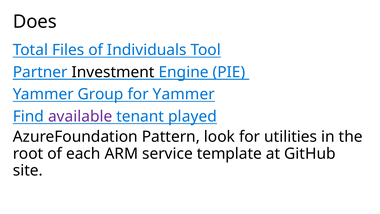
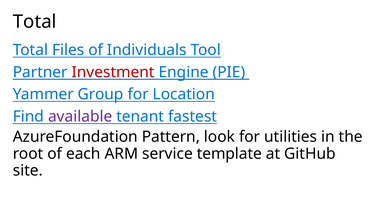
Does: Does -> Total (35, 22)
Investment colour: black -> red (113, 72)
for Yammer: Yammer -> Location (184, 94)
played: played -> fastest (193, 116)
